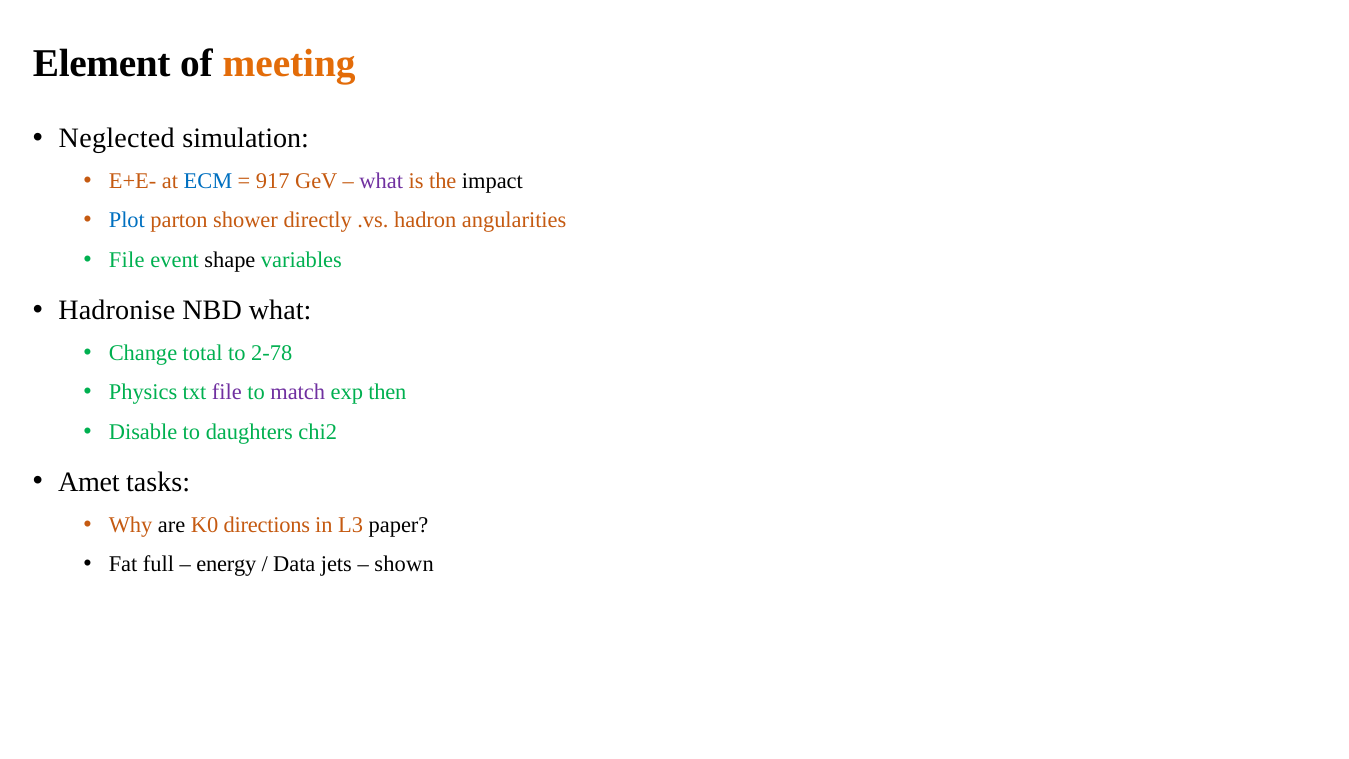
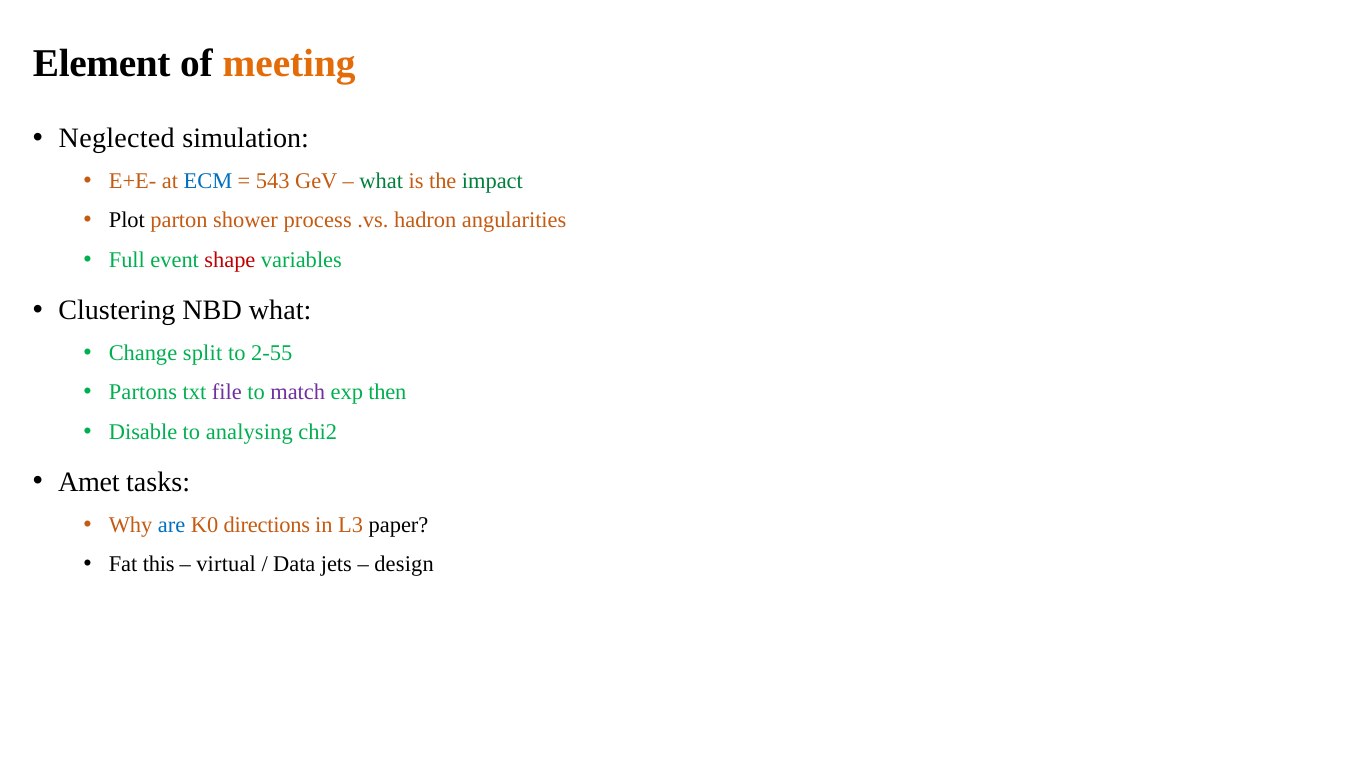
917: 917 -> 543 (273, 181)
what colour: purple -> green (381, 181)
impact colour: black -> green (492, 181)
Plot colour: blue -> black (127, 220)
directly: directly -> process (318, 220)
File: File -> Full (127, 260)
shape colour: black -> red (230, 260)
Hadronise: Hadronise -> Clustering (117, 310)
total: total -> split (203, 353)
2-78: 2-78 -> 2-55 (272, 353)
Physics: Physics -> Partons (143, 392)
daughters: daughters -> analysing (249, 432)
are colour: black -> blue (172, 525)
full: full -> this (159, 564)
energy: energy -> virtual (226, 564)
shown: shown -> design (404, 564)
